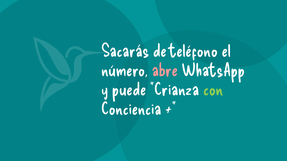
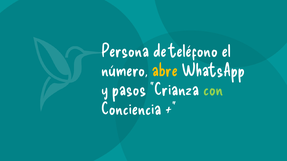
Sacarás: Sacarás -> Persona (125, 51)
abre colour: pink -> yellow (165, 71)
puede: puede -> pasos (129, 90)
